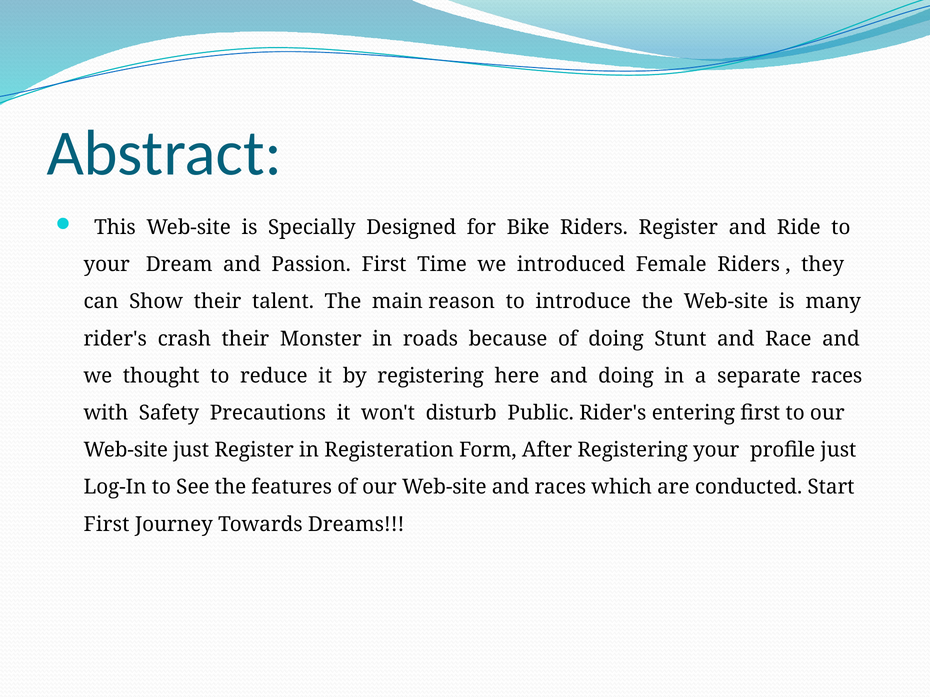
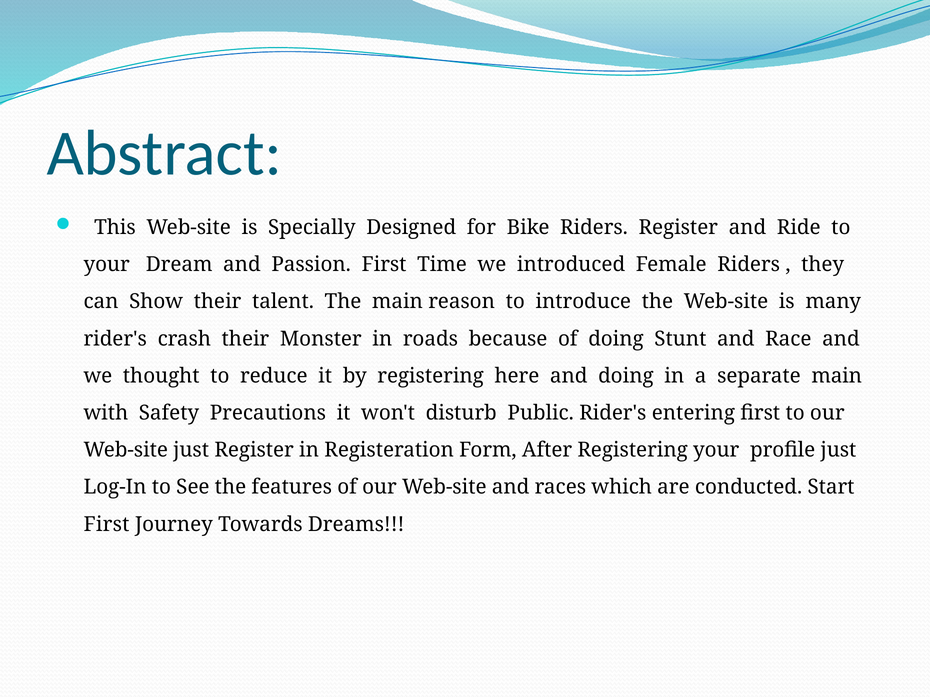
separate races: races -> main (837, 376)
